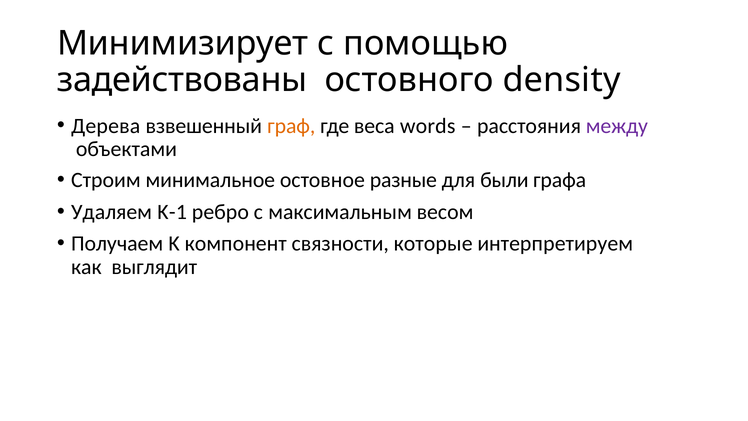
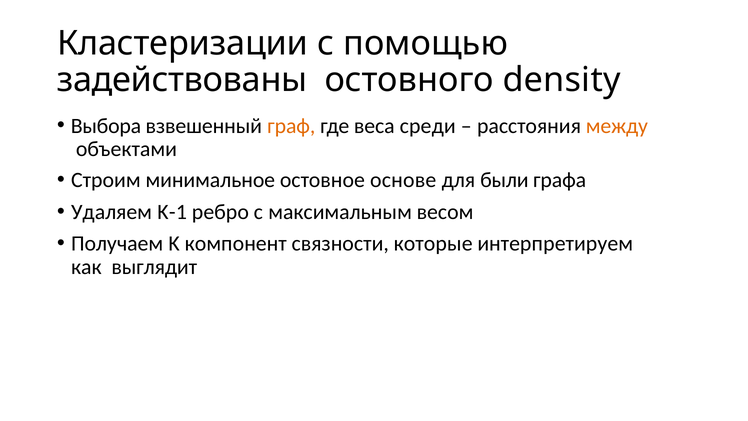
Минимизирует: Минимизирует -> Кластеризации (183, 43)
Дерева: Дерева -> Выбора (106, 126)
words: words -> среди (428, 126)
между colour: purple -> orange (617, 126)
разные: разные -> основе (403, 180)
